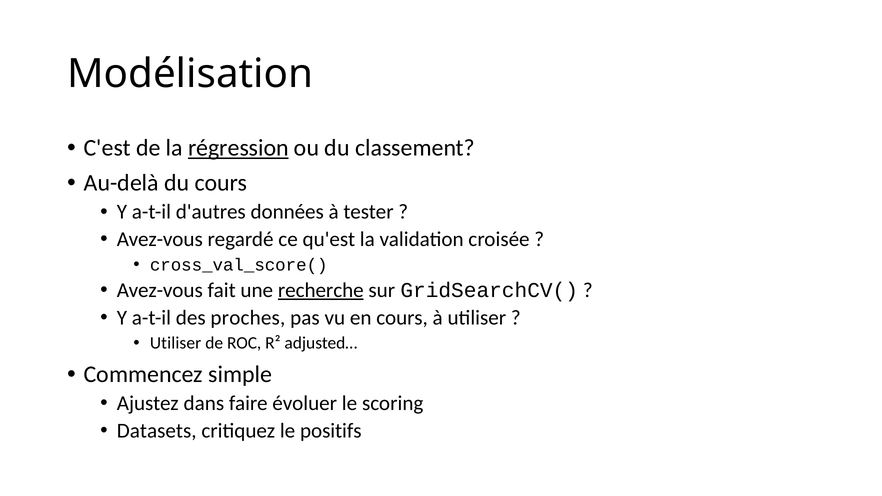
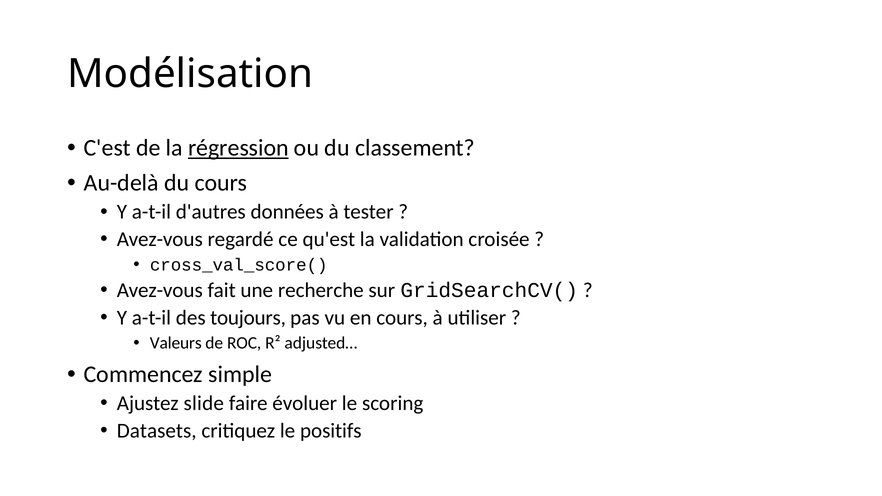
recherche underline: present -> none (321, 290)
proches: proches -> toujours (248, 318)
Utiliser: Utiliser -> Valeurs (176, 343)
dans: dans -> slide (204, 403)
